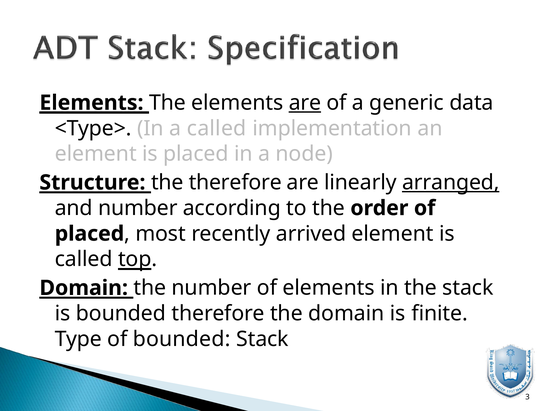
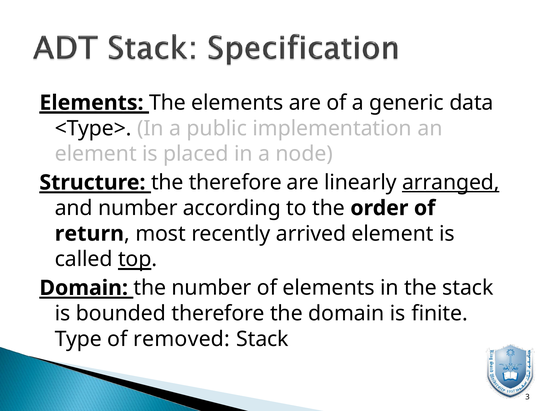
are underline: present -> none (305, 103)
a called: called -> public (217, 128)
placed: placed -> return (89, 234)
of bounded: bounded -> removed (182, 339)
